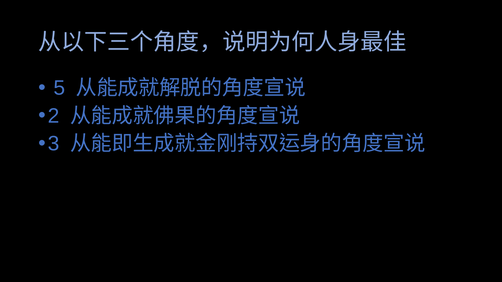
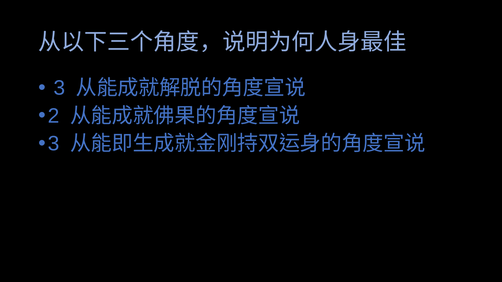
5: 5 -> 3 (59, 88)
